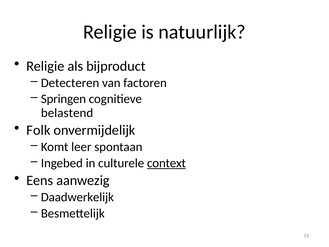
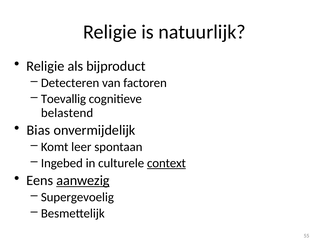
Springen: Springen -> Toevallig (63, 99)
Folk: Folk -> Bias (38, 130)
aanwezig underline: none -> present (83, 180)
Daadwerkelijk: Daadwerkelijk -> Supergevoelig (77, 197)
